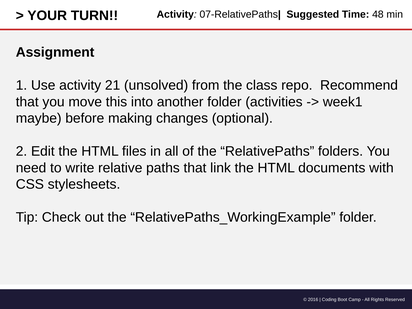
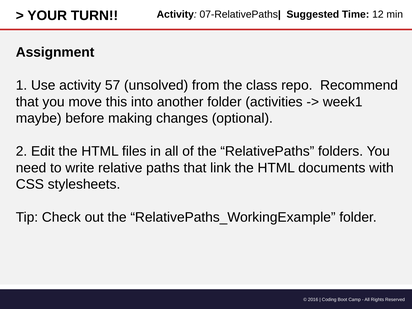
48: 48 -> 12 (378, 15)
21: 21 -> 57 (113, 85)
